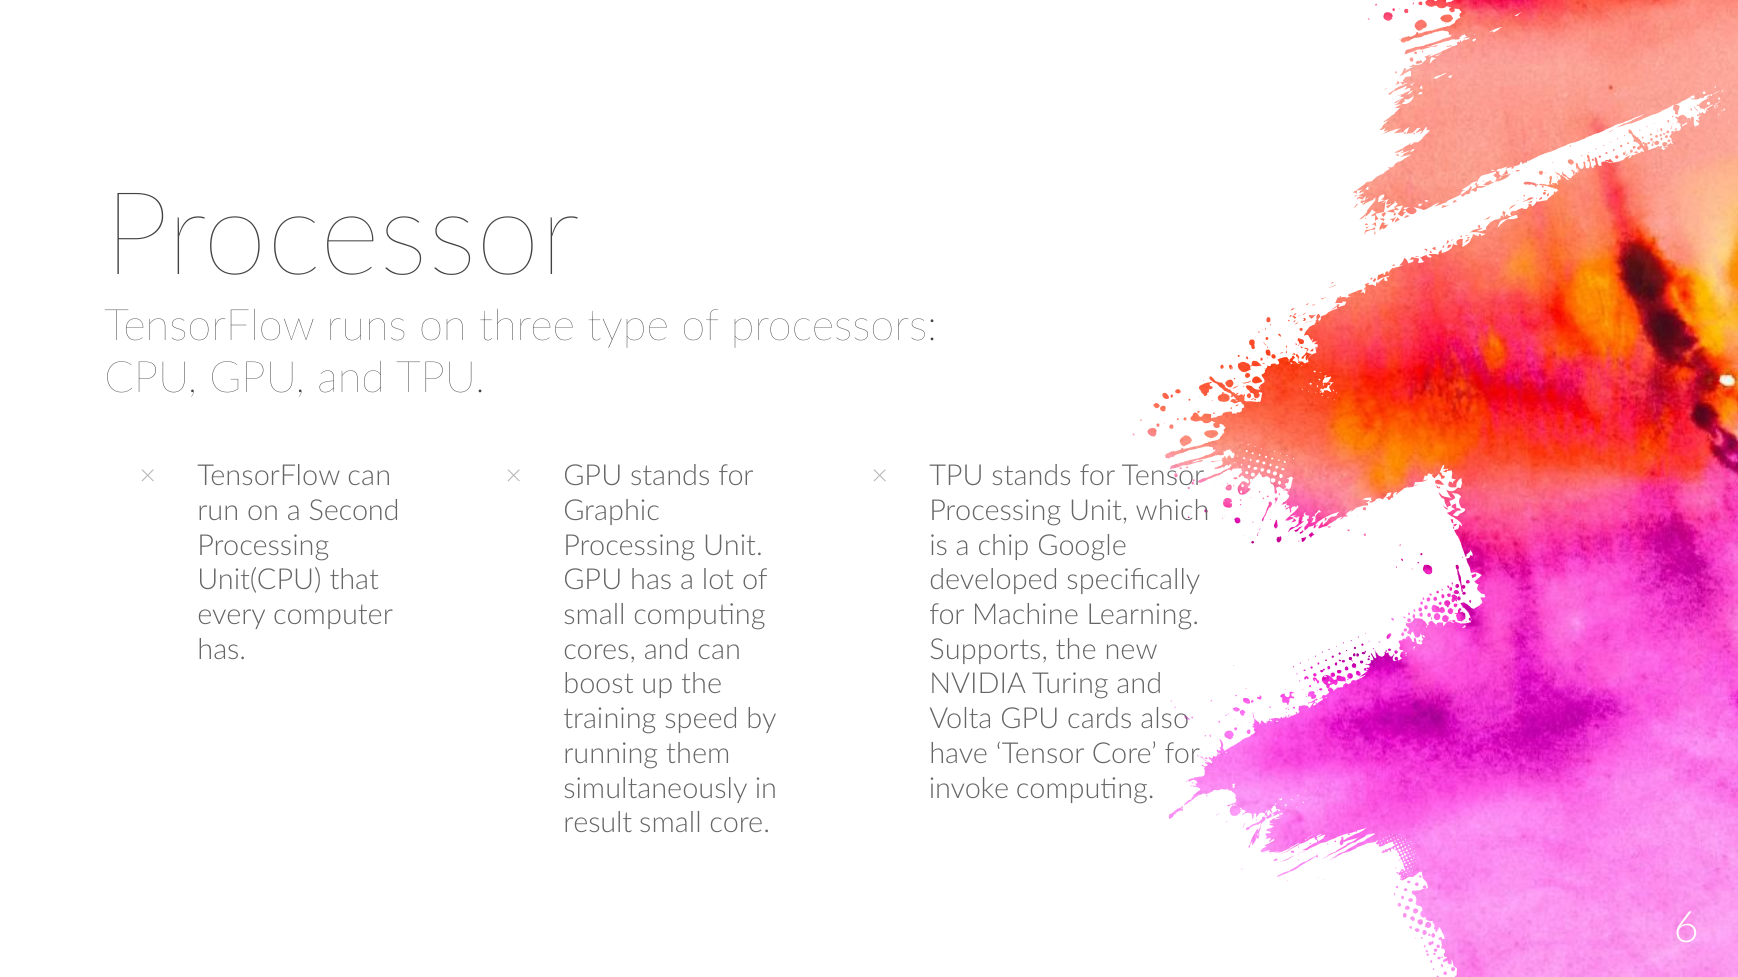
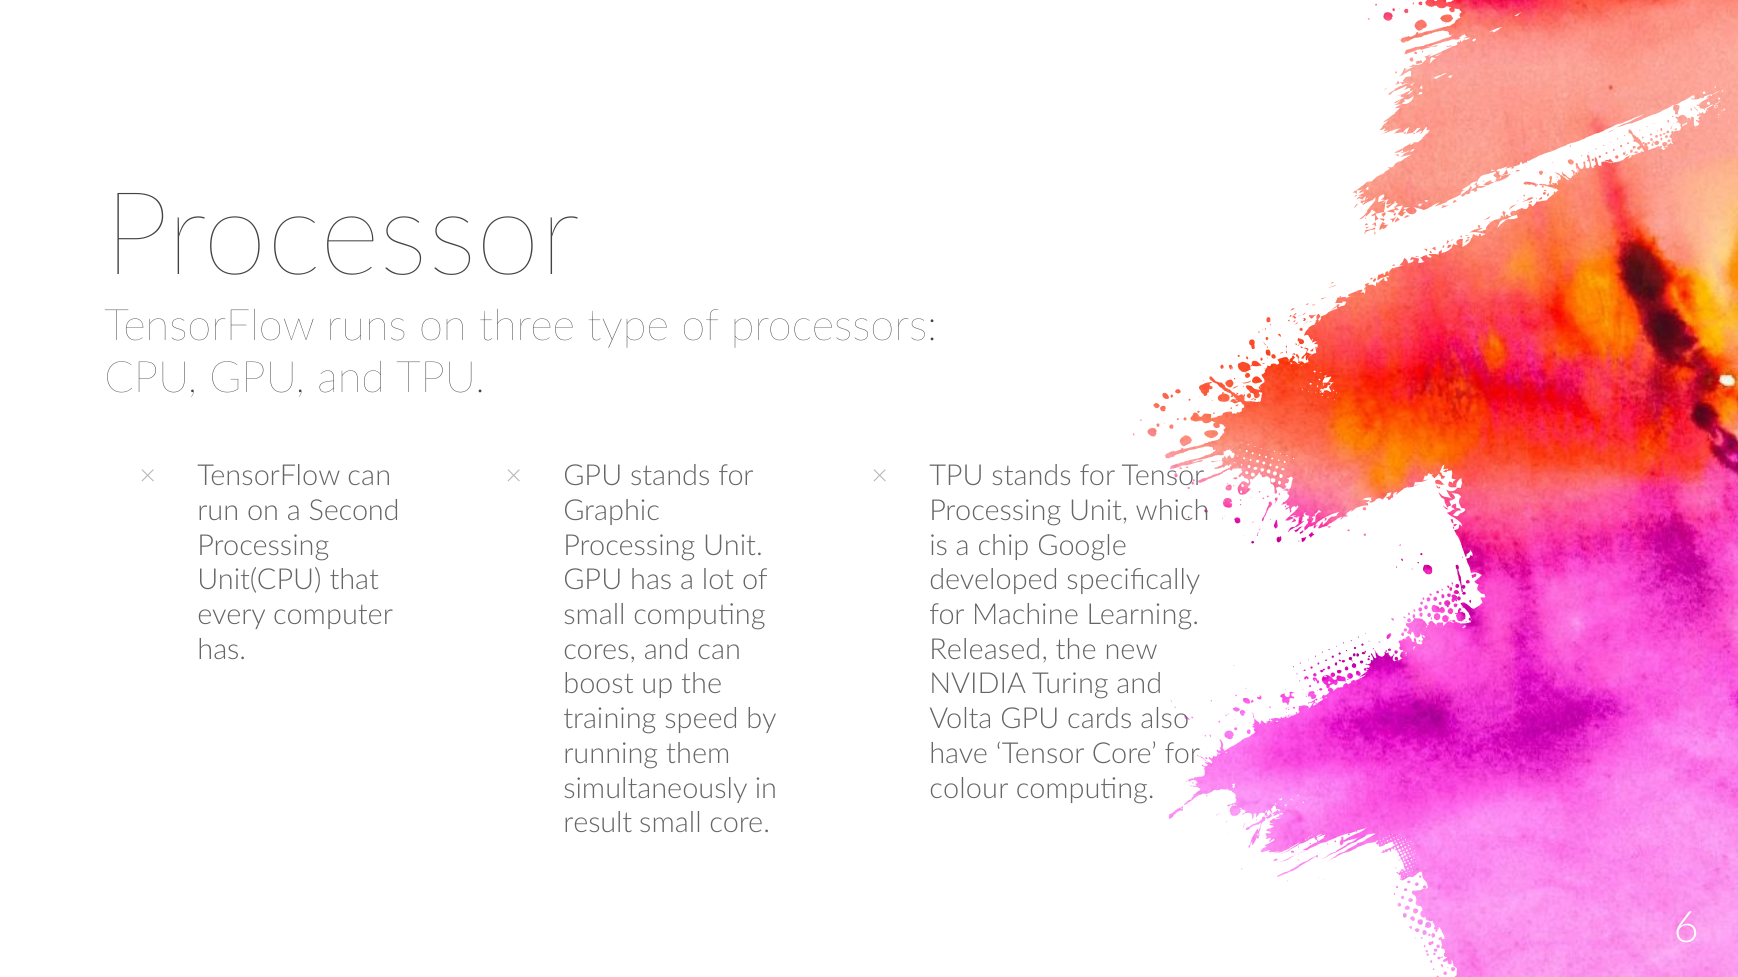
Supports: Supports -> Released (989, 650)
invoke: invoke -> colour (969, 789)
